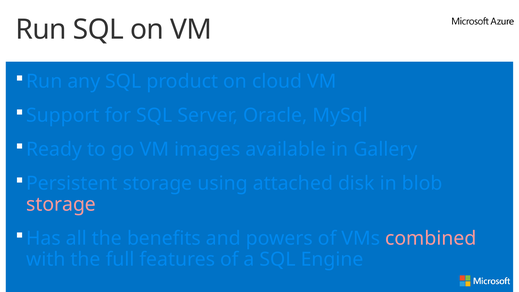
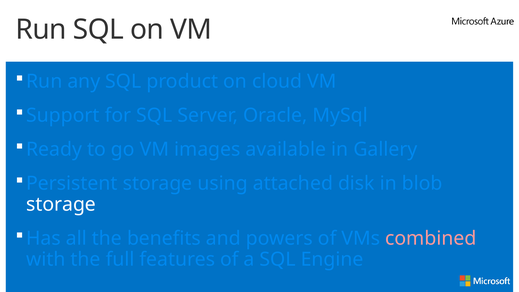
storage colour: pink -> white (61, 204)
